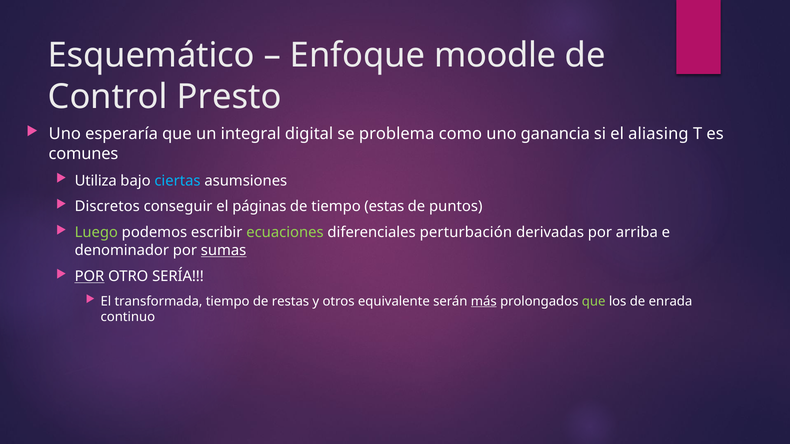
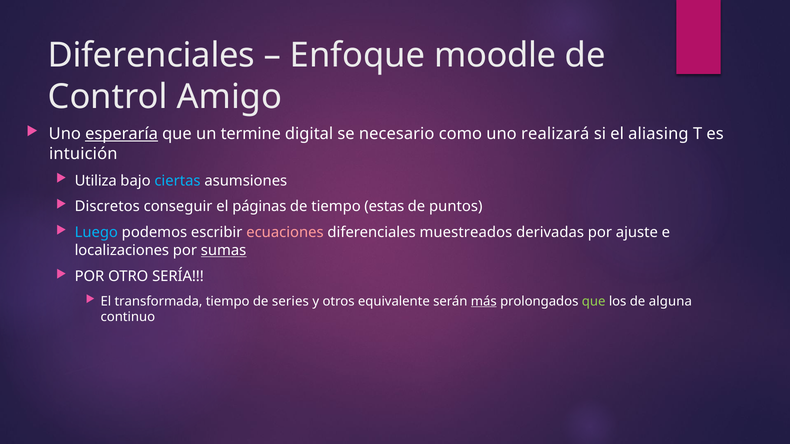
Esquemático: Esquemático -> Diferenciales (151, 55)
Presto: Presto -> Amigo (229, 97)
esperaría underline: none -> present (122, 134)
integral: integral -> termine (251, 134)
problema: problema -> necesario (397, 134)
ganancia: ganancia -> realizará (555, 134)
comunes: comunes -> intuición (83, 154)
Luego colour: light green -> light blue (96, 233)
ecuaciones colour: light green -> pink (285, 233)
perturbación: perturbación -> muestreados (466, 233)
arriba: arriba -> ajuste (637, 233)
denominador: denominador -> localizaciones (122, 251)
POR underline: present -> none (89, 277)
restas: restas -> series (290, 301)
enrada: enrada -> alguna (670, 301)
